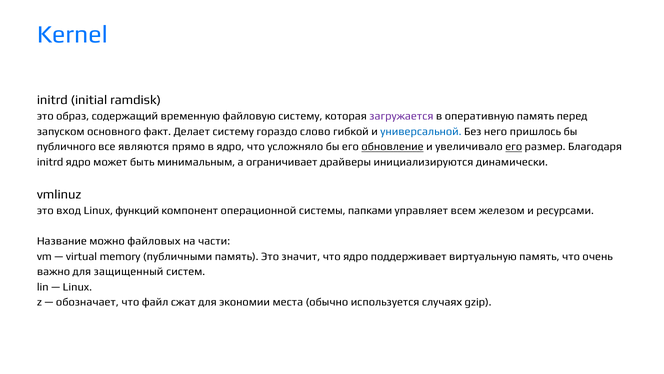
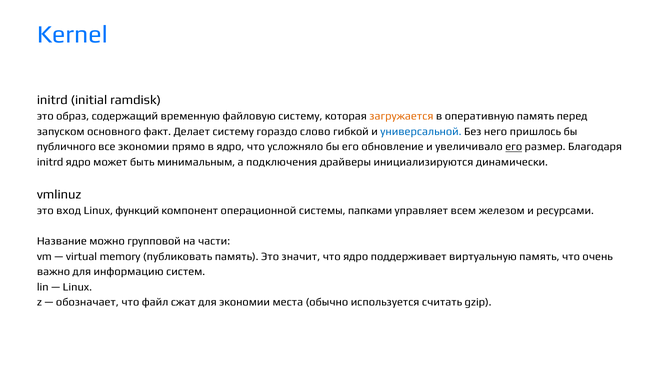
загружается colour: purple -> orange (401, 116)
все являются: являются -> экономии (144, 147)
обновление underline: present -> none (393, 147)
ограничивает: ограничивает -> подключения (282, 162)
файловых: файловых -> групповой (154, 241)
публичными: публичными -> публиковать (178, 256)
защищенный: защищенный -> информацию (129, 271)
случаях: случаях -> считать (442, 302)
